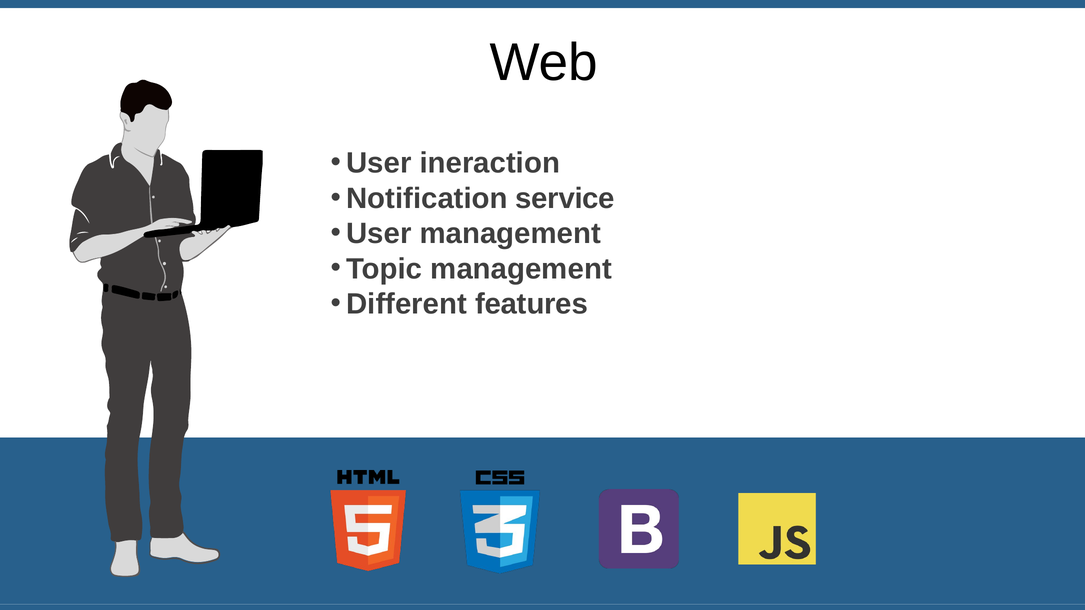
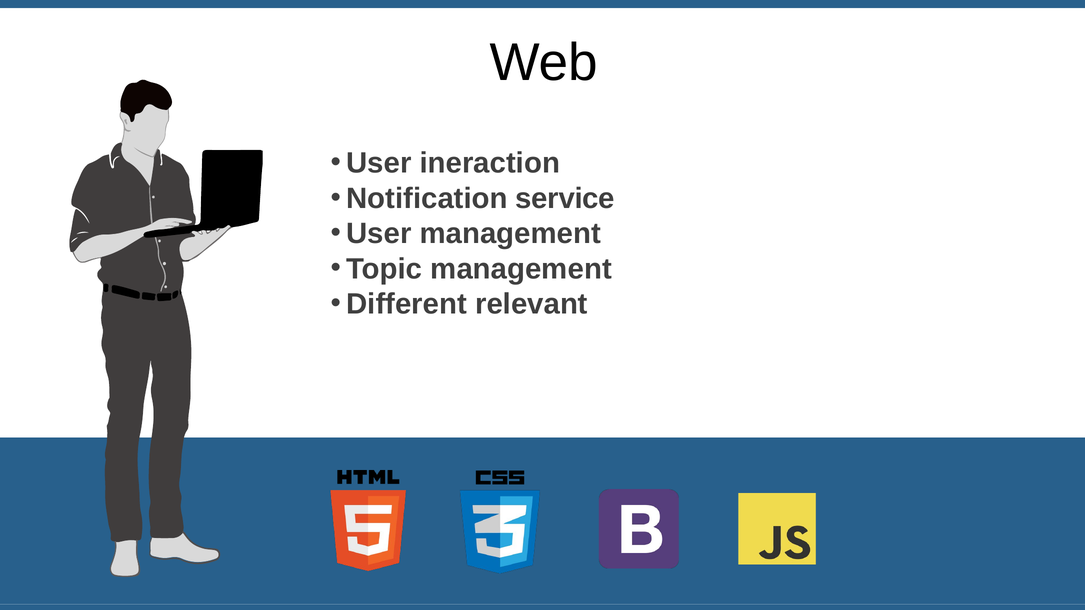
features: features -> relevant (531, 304)
